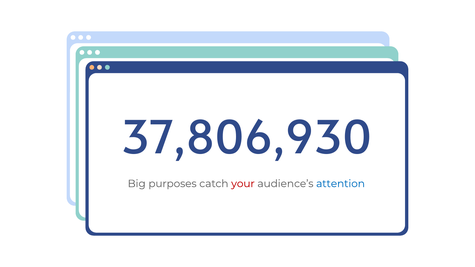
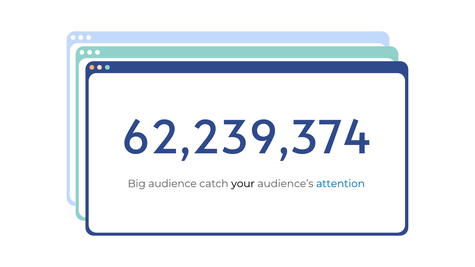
37,806,930: 37,806,930 -> 62,239,374 (247, 139)
purposes: purposes -> audience (172, 184)
your colour: red -> black (243, 184)
